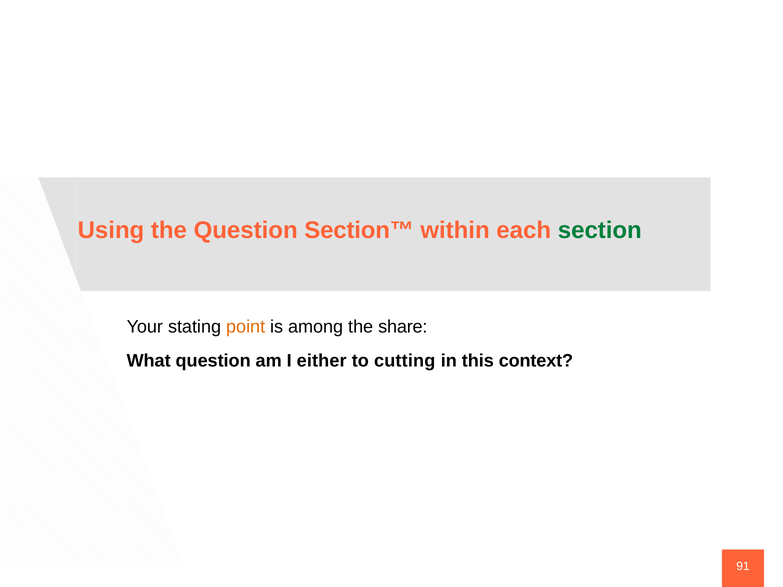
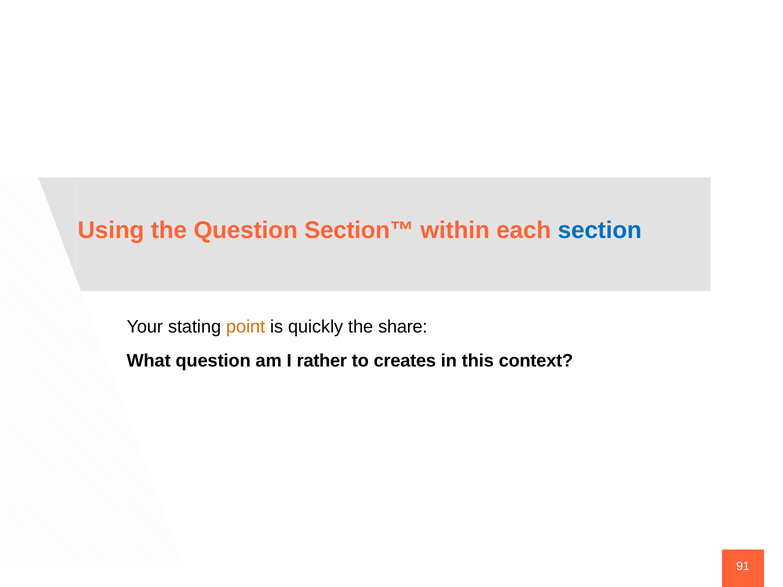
section colour: green -> blue (600, 230)
among: among -> quickly (316, 327)
either: either -> rather (322, 361)
cutting: cutting -> creates (405, 361)
